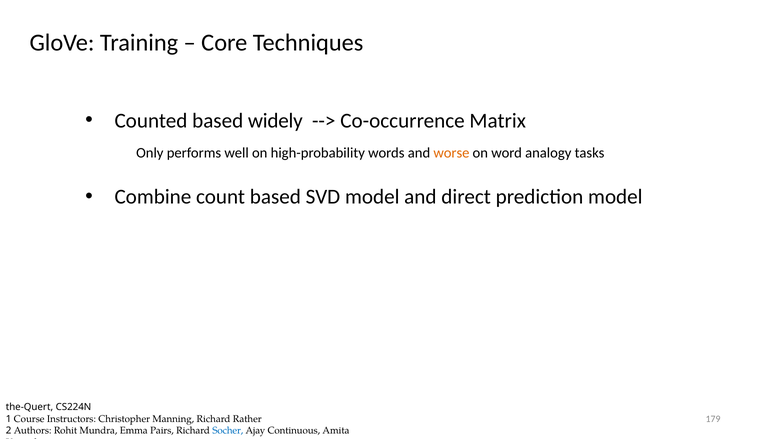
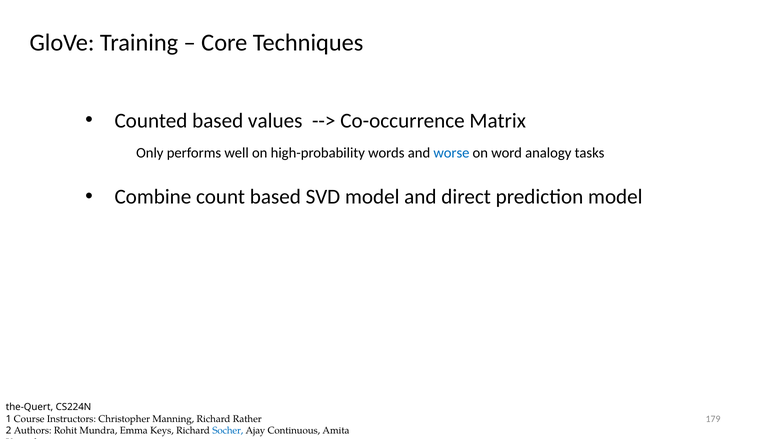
widely: widely -> values (275, 121)
worse colour: orange -> blue (451, 153)
Pairs: Pairs -> Keys (162, 430)
